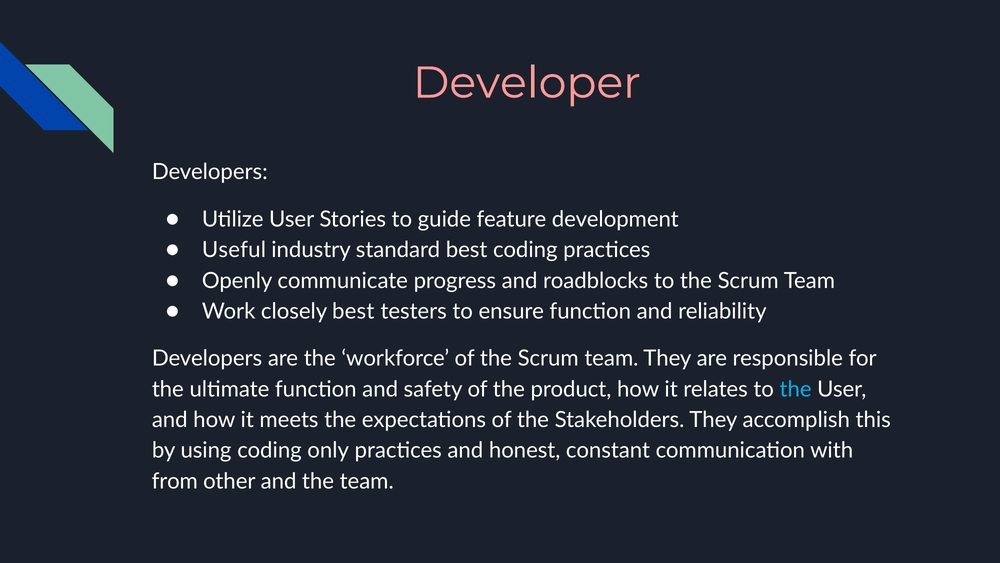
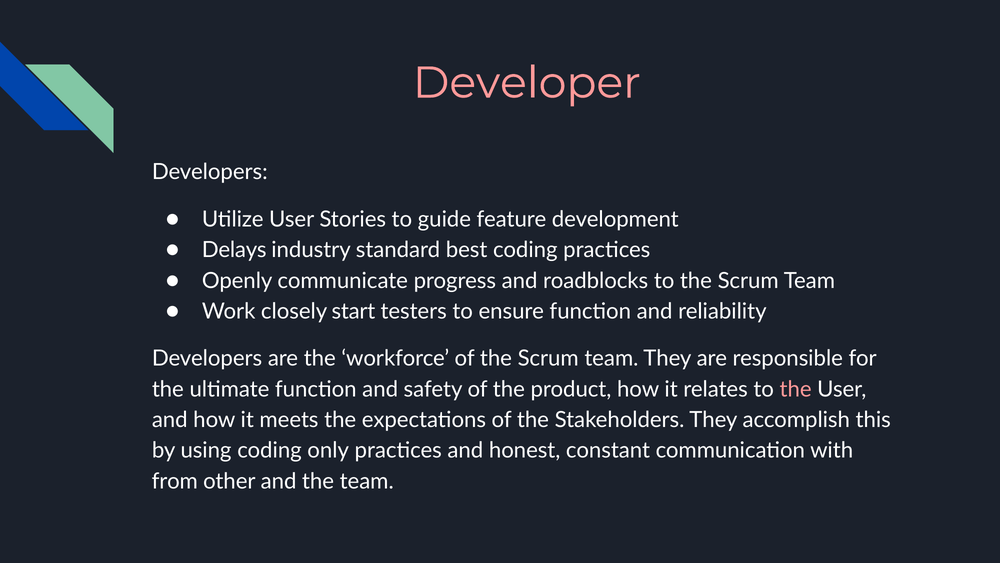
Useful: Useful -> Delays (234, 250)
closely best: best -> start (353, 311)
the colour: light blue -> pink (796, 389)
